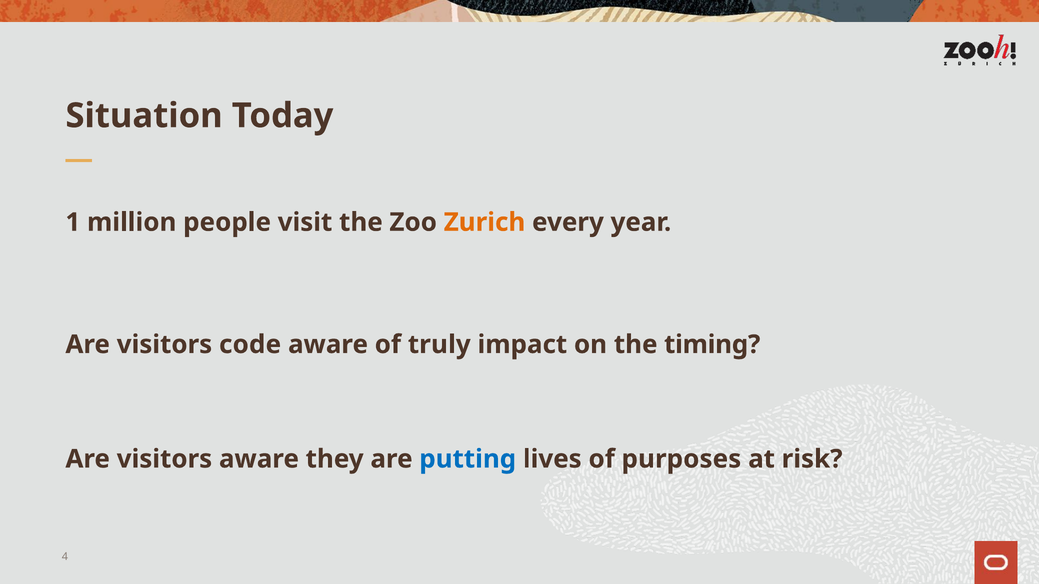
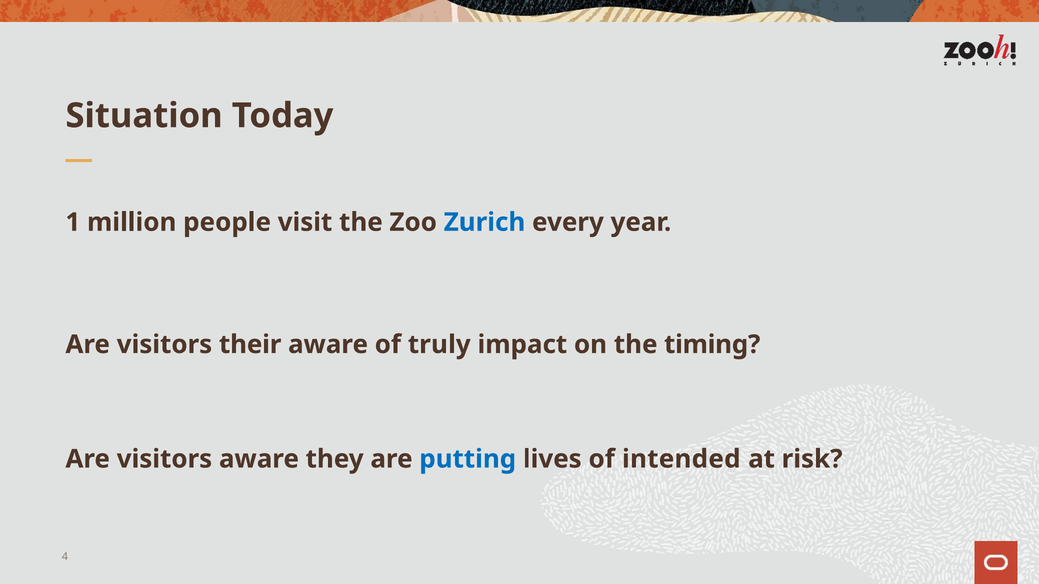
Zurich colour: orange -> blue (484, 222)
code: code -> their (250, 345)
purposes: purposes -> intended (681, 459)
